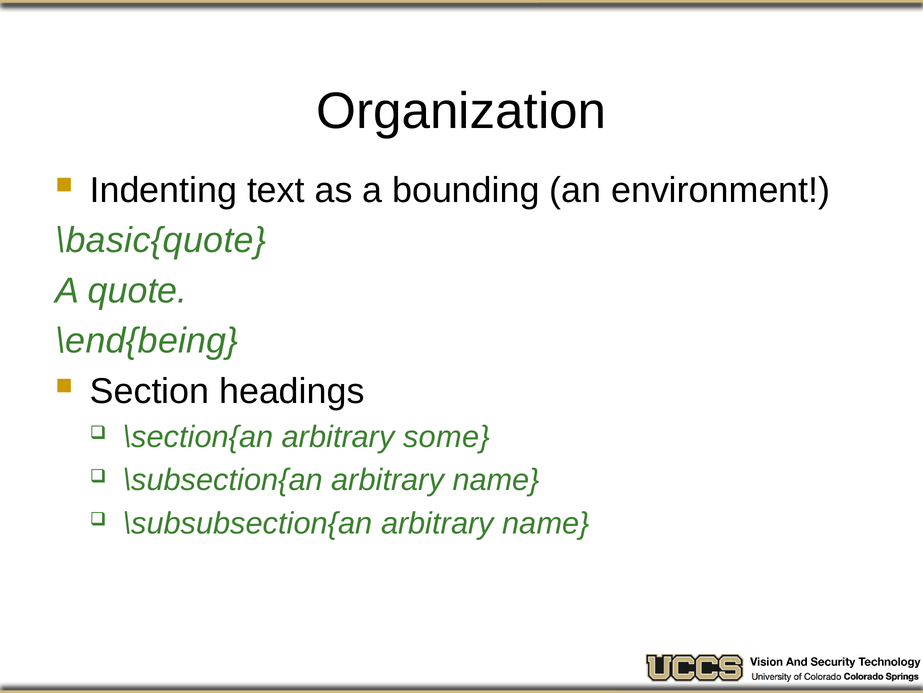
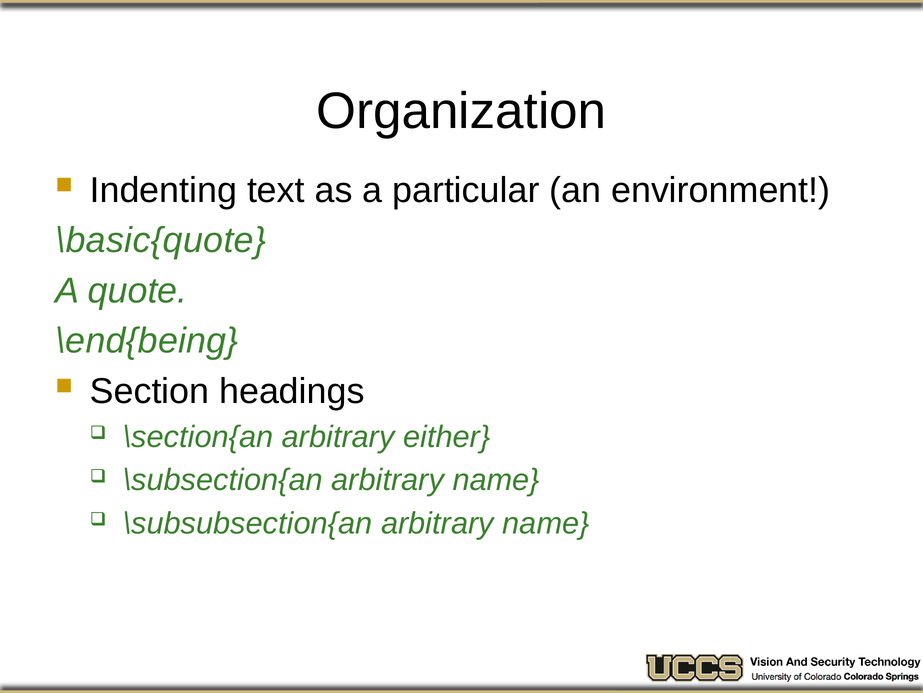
bounding: bounding -> particular (466, 190)
some: some -> either (447, 437)
